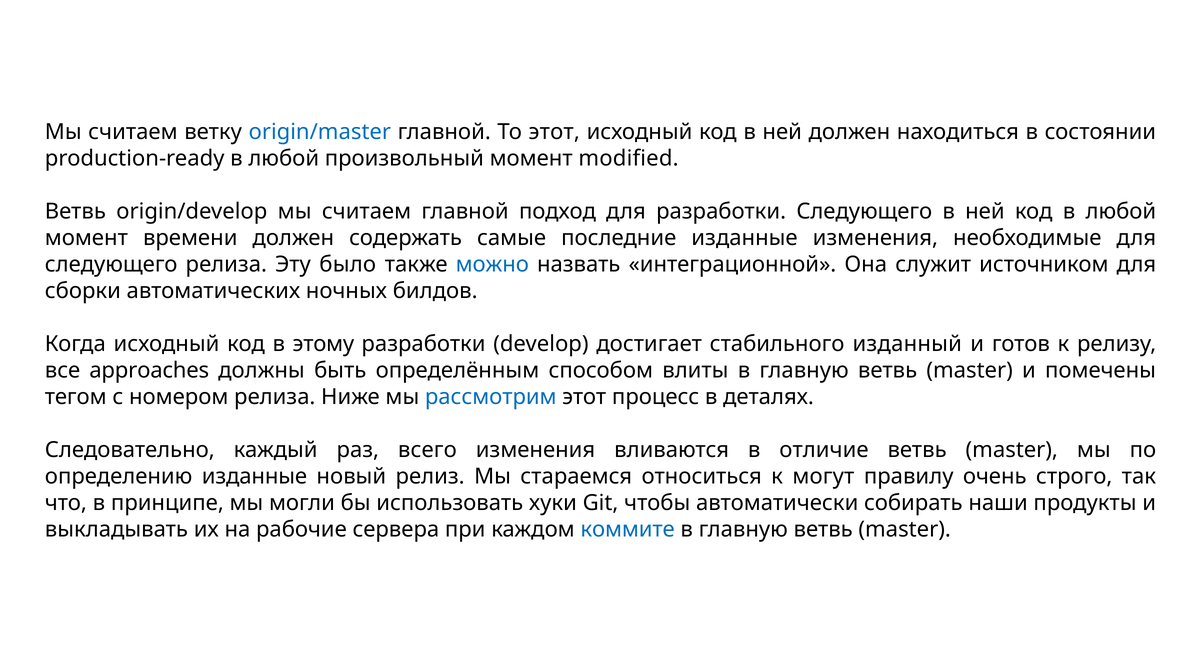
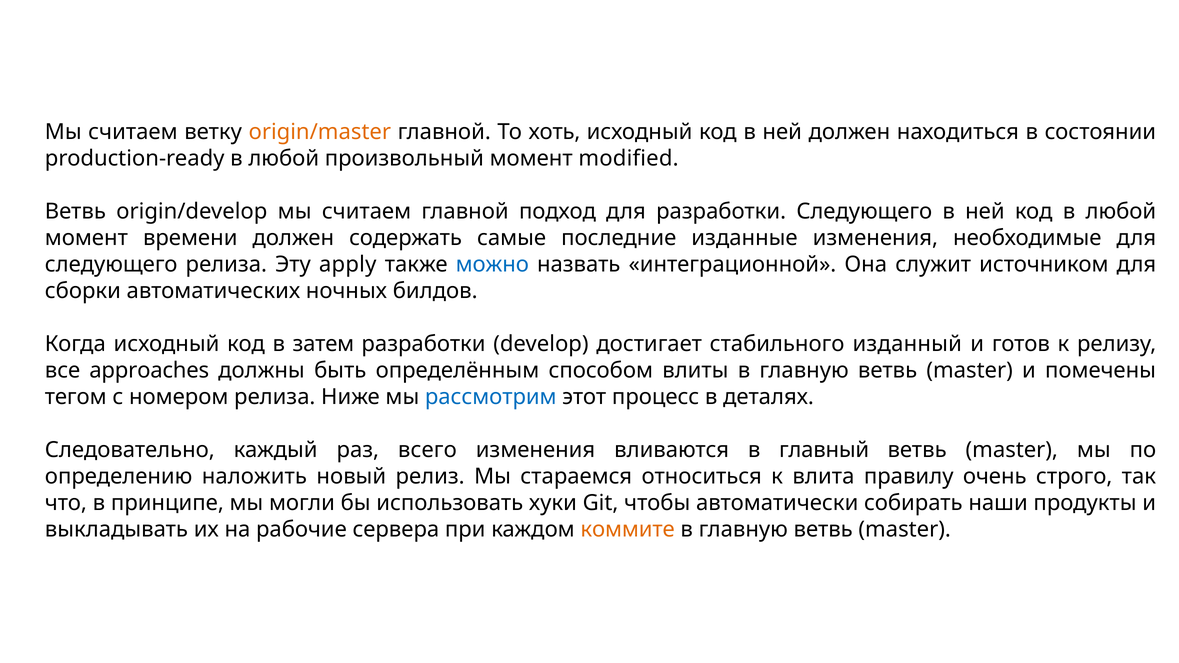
origin/master colour: blue -> orange (320, 132)
То этот: этот -> хоть (554, 132)
было: было -> apply (348, 264)
этому: этому -> затем (323, 344)
отличие: отличие -> главный (824, 450)
определению изданные: изданные -> наложить (254, 477)
могут: могут -> влита (823, 477)
коммите colour: blue -> orange (628, 530)
